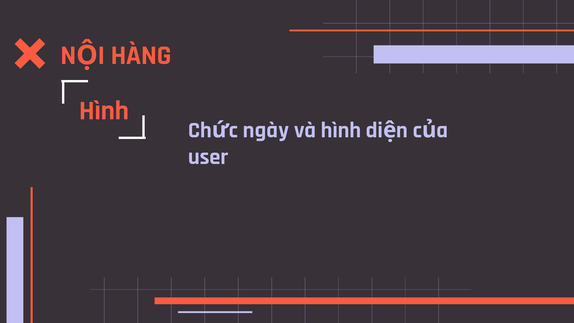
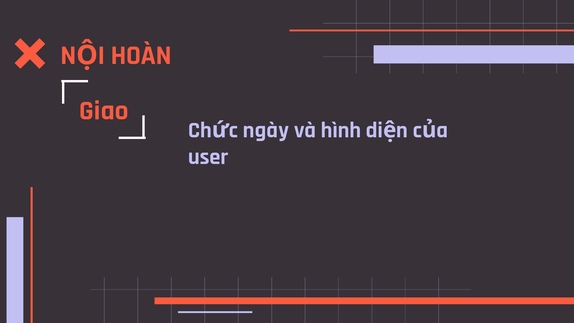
HÀNG: HÀNG -> HOÀN (141, 55)
Hình: Hình -> Giao (104, 110)
